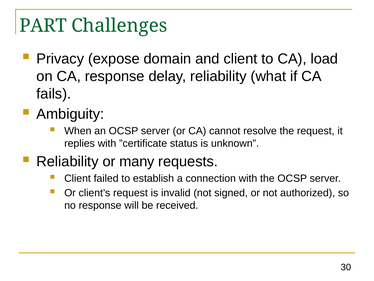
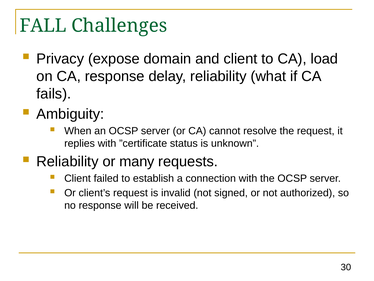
PART: PART -> FALL (43, 26)
